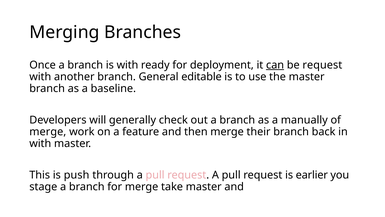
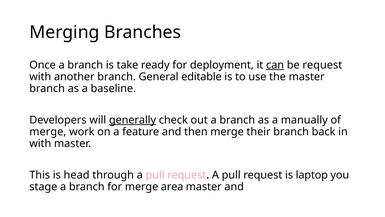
is with: with -> take (127, 65)
generally underline: none -> present (133, 120)
push: push -> head (77, 175)
earlier: earlier -> laptop (312, 175)
take: take -> area (172, 186)
